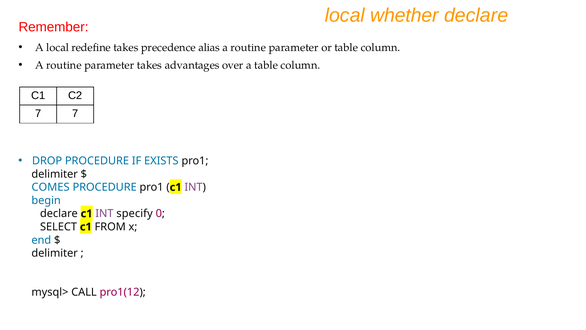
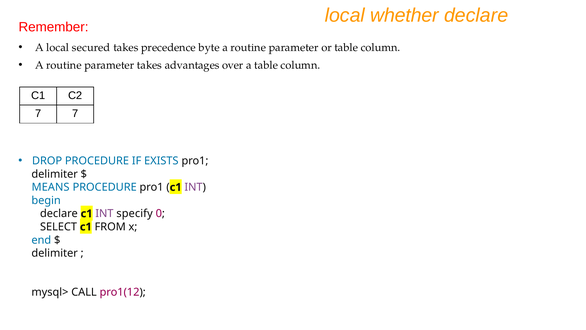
redefine: redefine -> secured (91, 47)
alias: alias -> byte (209, 47)
COMES: COMES -> MEANS (51, 187)
